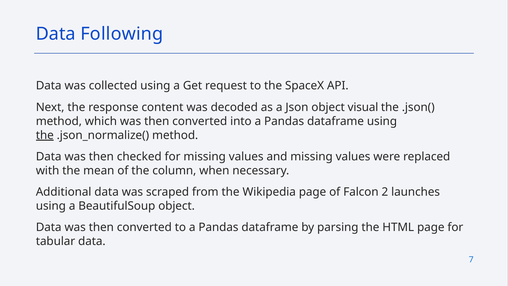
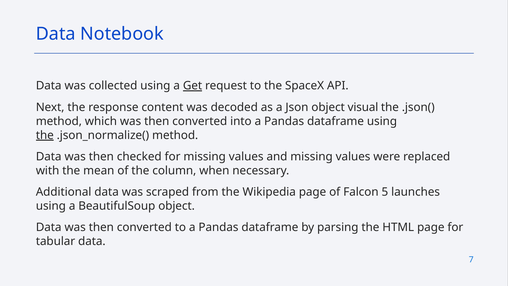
Following: Following -> Notebook (122, 34)
Get underline: none -> present (193, 86)
2: 2 -> 5 (385, 192)
